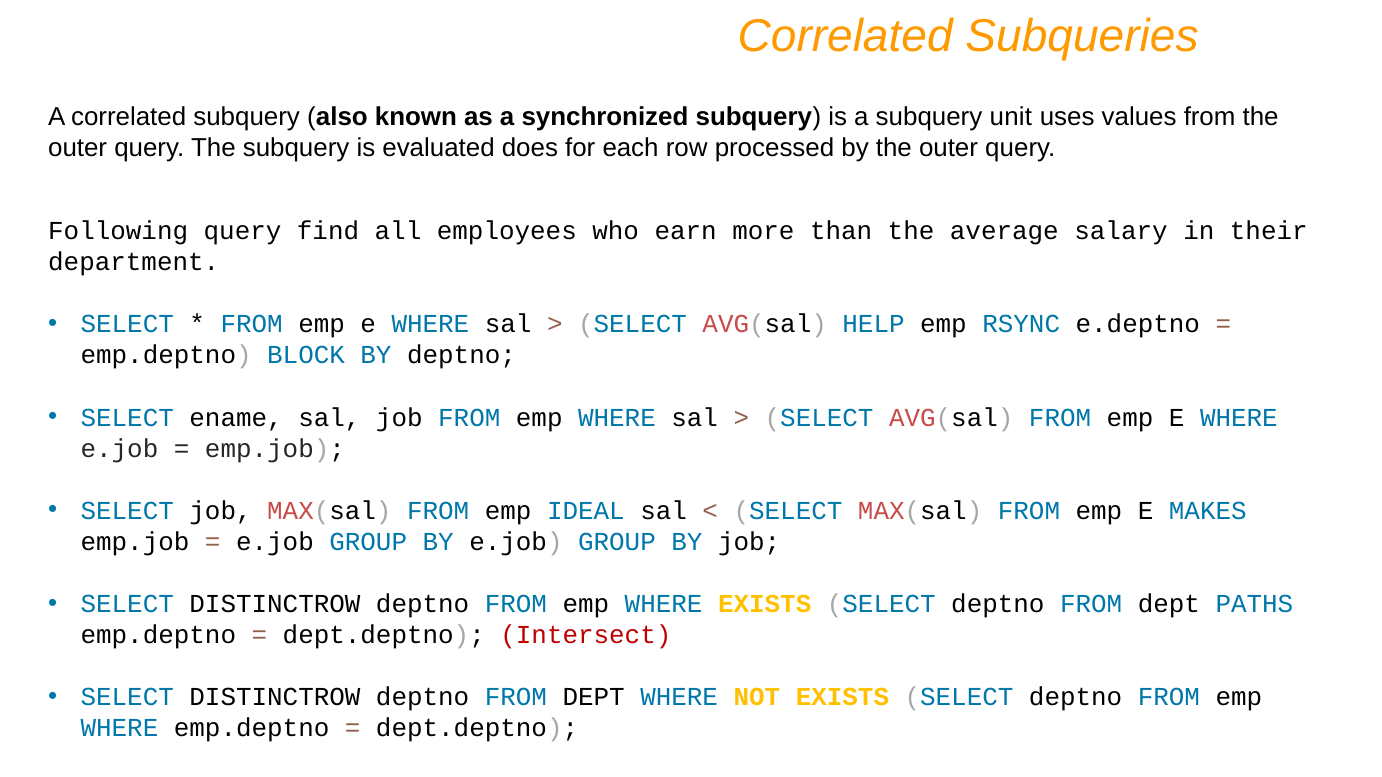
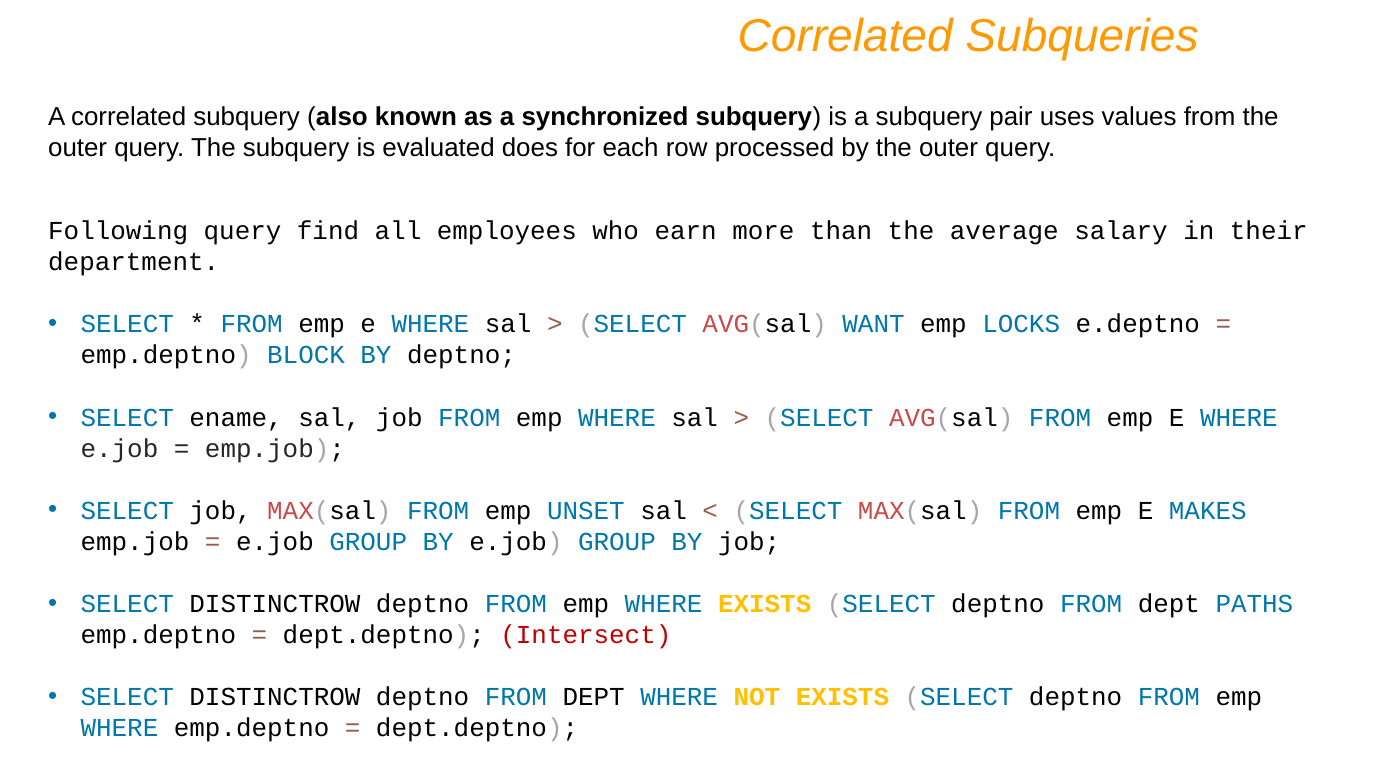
unit: unit -> pair (1011, 117)
HELP: HELP -> WANT (874, 324)
RSYNC: RSYNC -> LOCKS (1021, 324)
IDEAL: IDEAL -> UNSET (586, 511)
